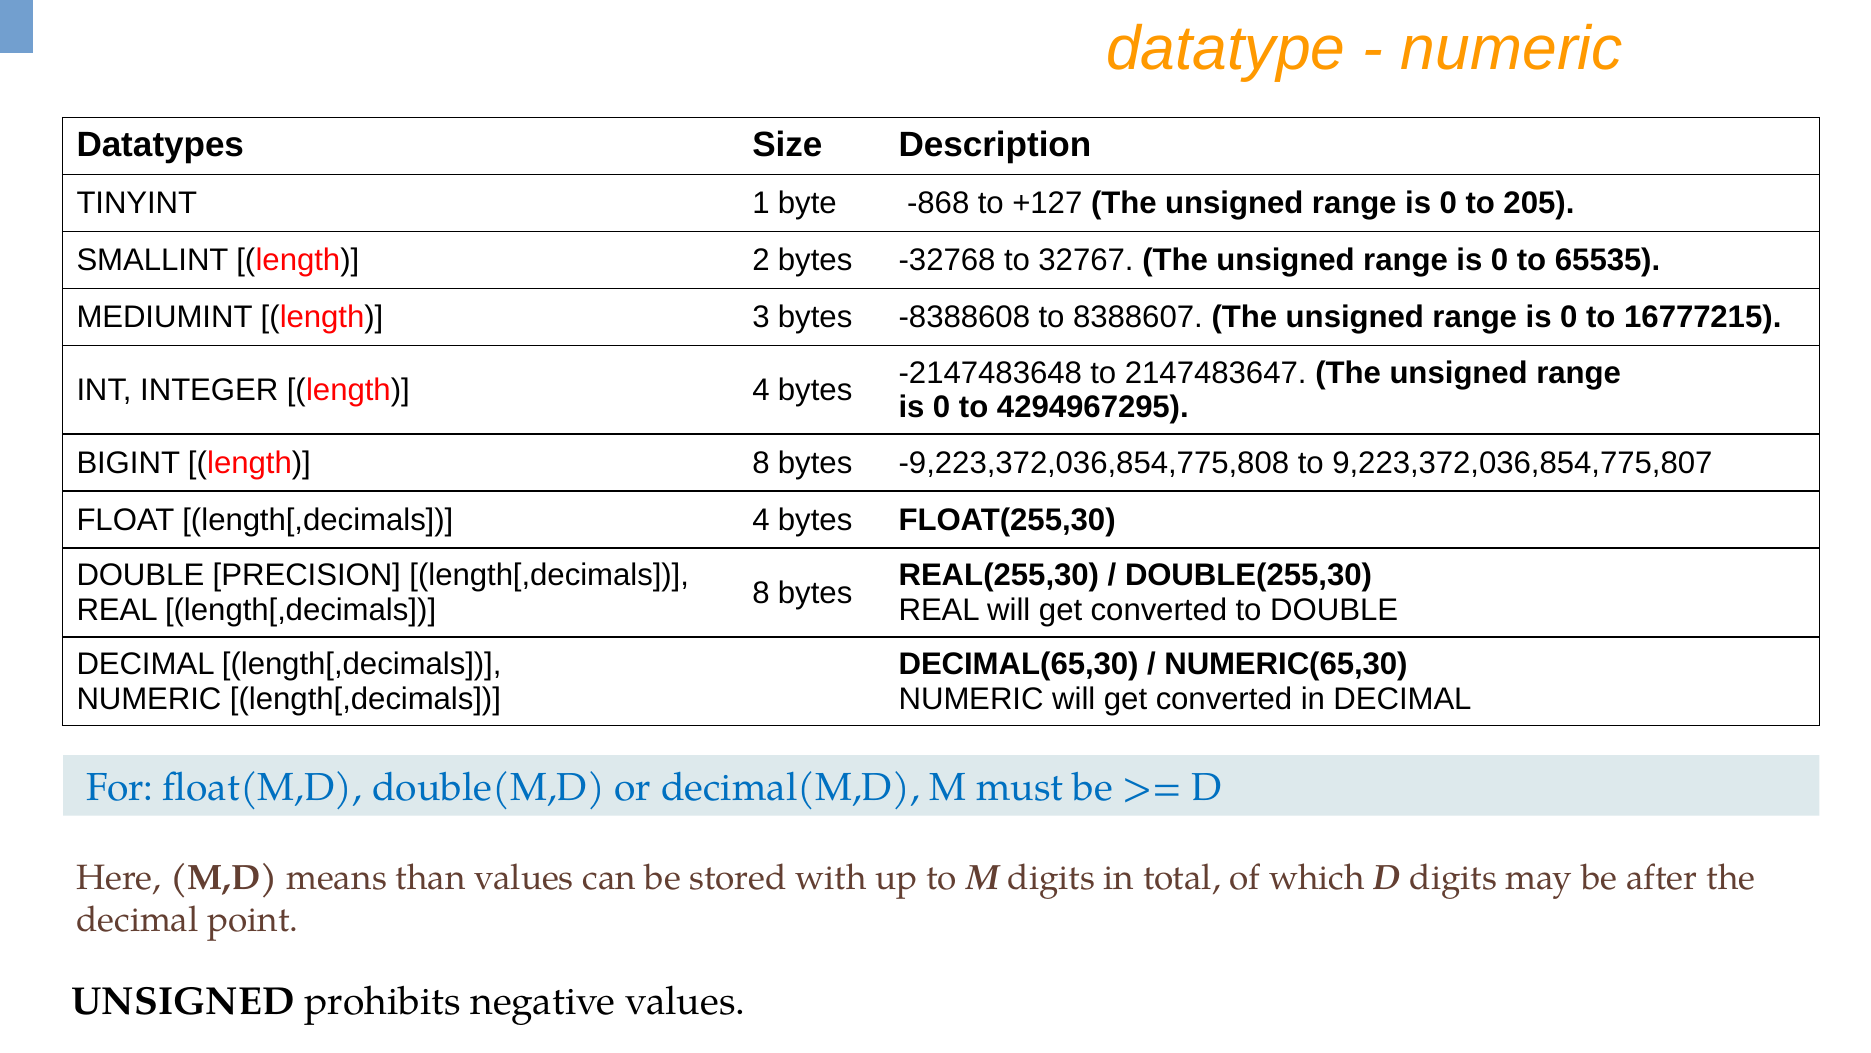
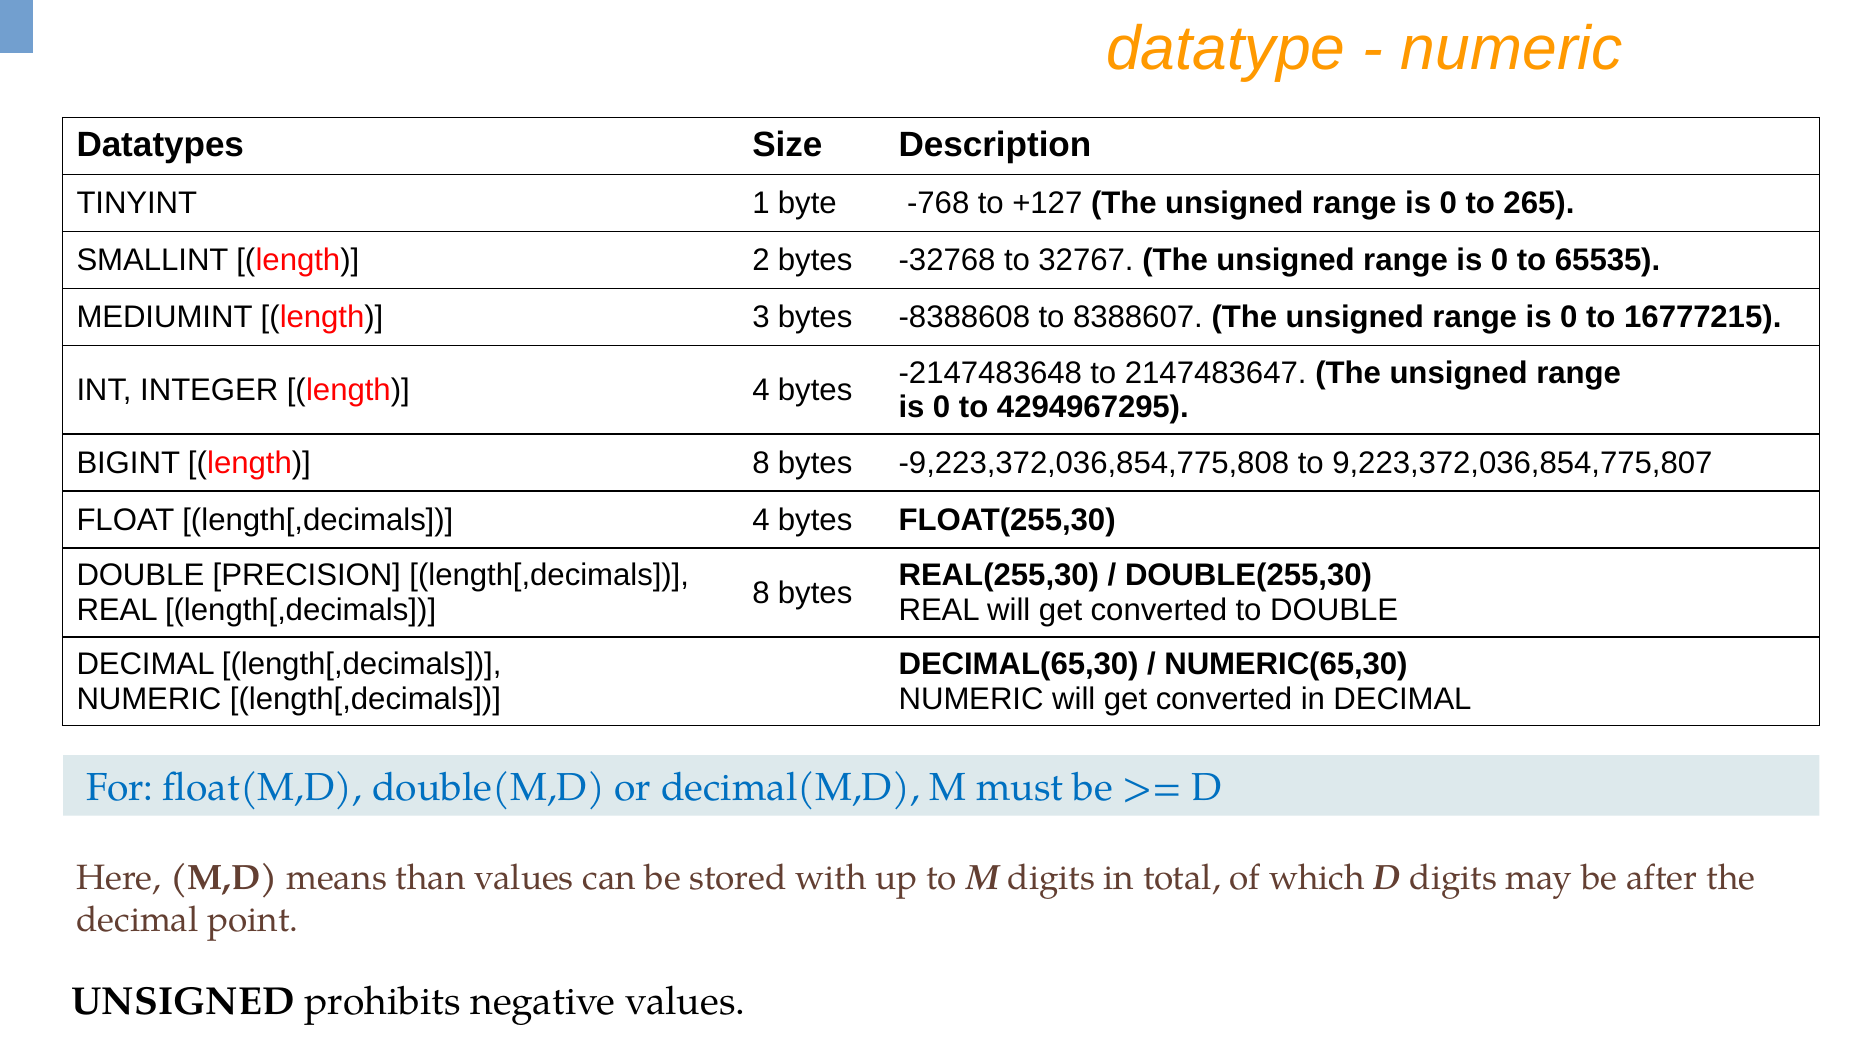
-868: -868 -> -768 (938, 203)
205: 205 -> 265 (1539, 203)
